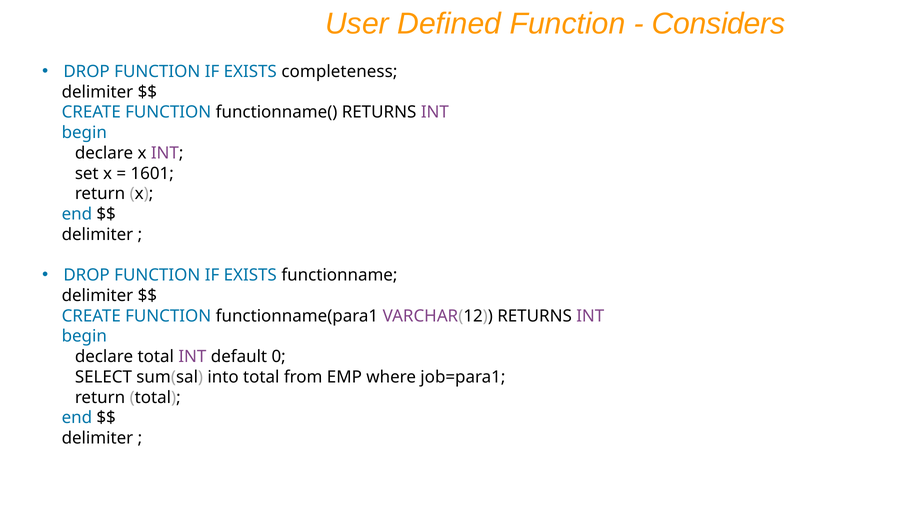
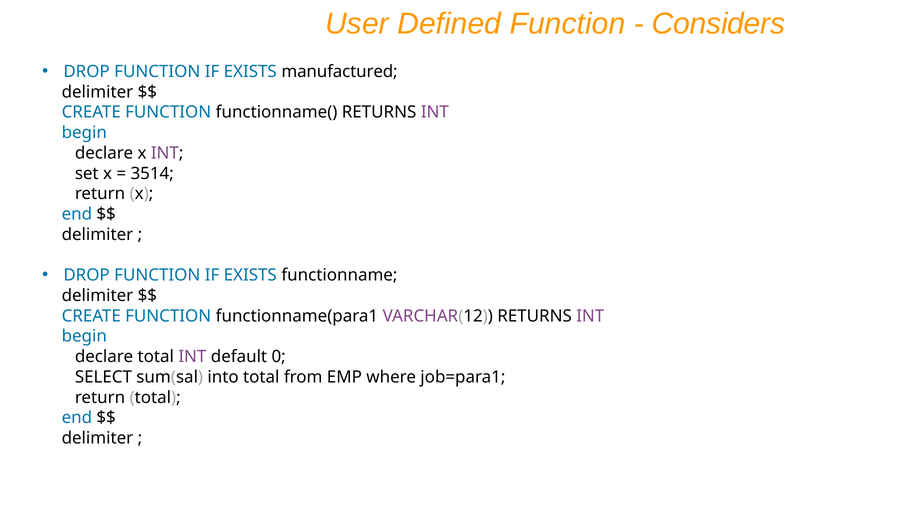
completeness: completeness -> manufactured (340, 72)
1601: 1601 -> 3514 (152, 173)
